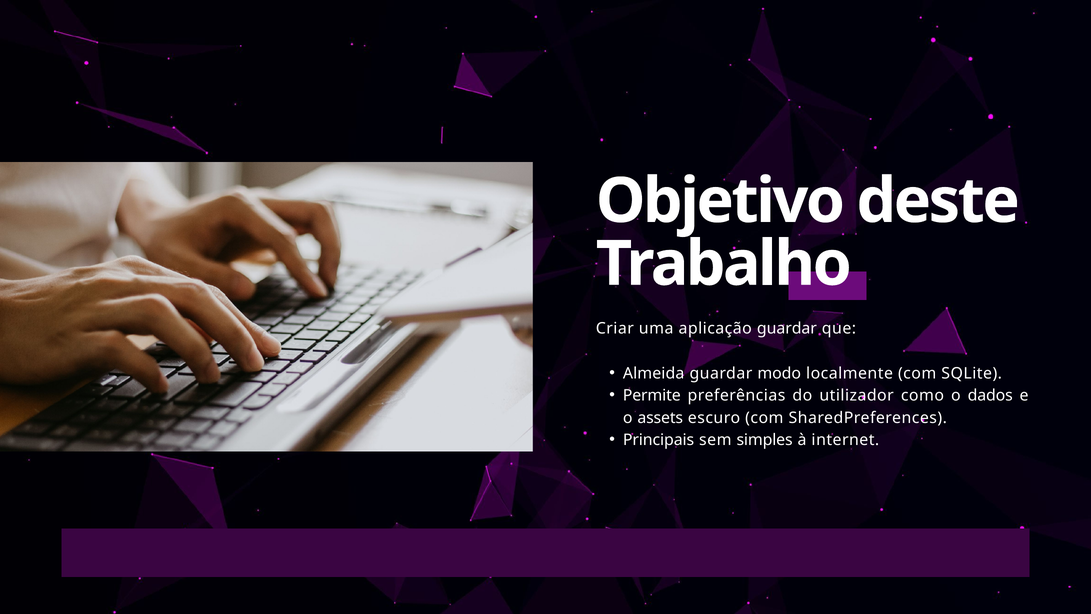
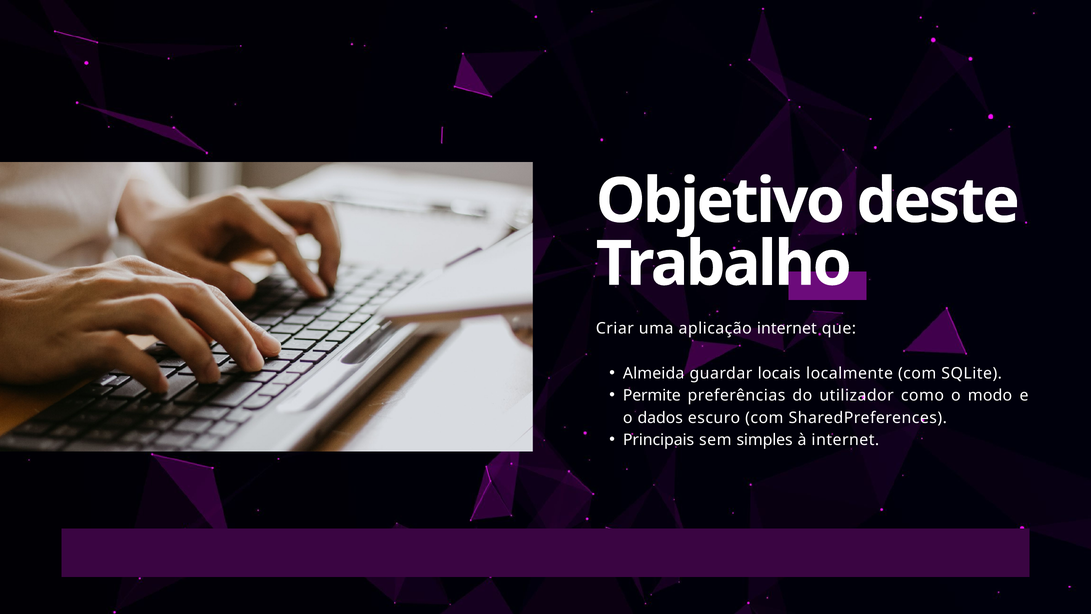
aplicação guardar: guardar -> internet (787, 329)
modo: modo -> locais (779, 373)
dados: dados -> modo (990, 395)
assets: assets -> dados (660, 418)
